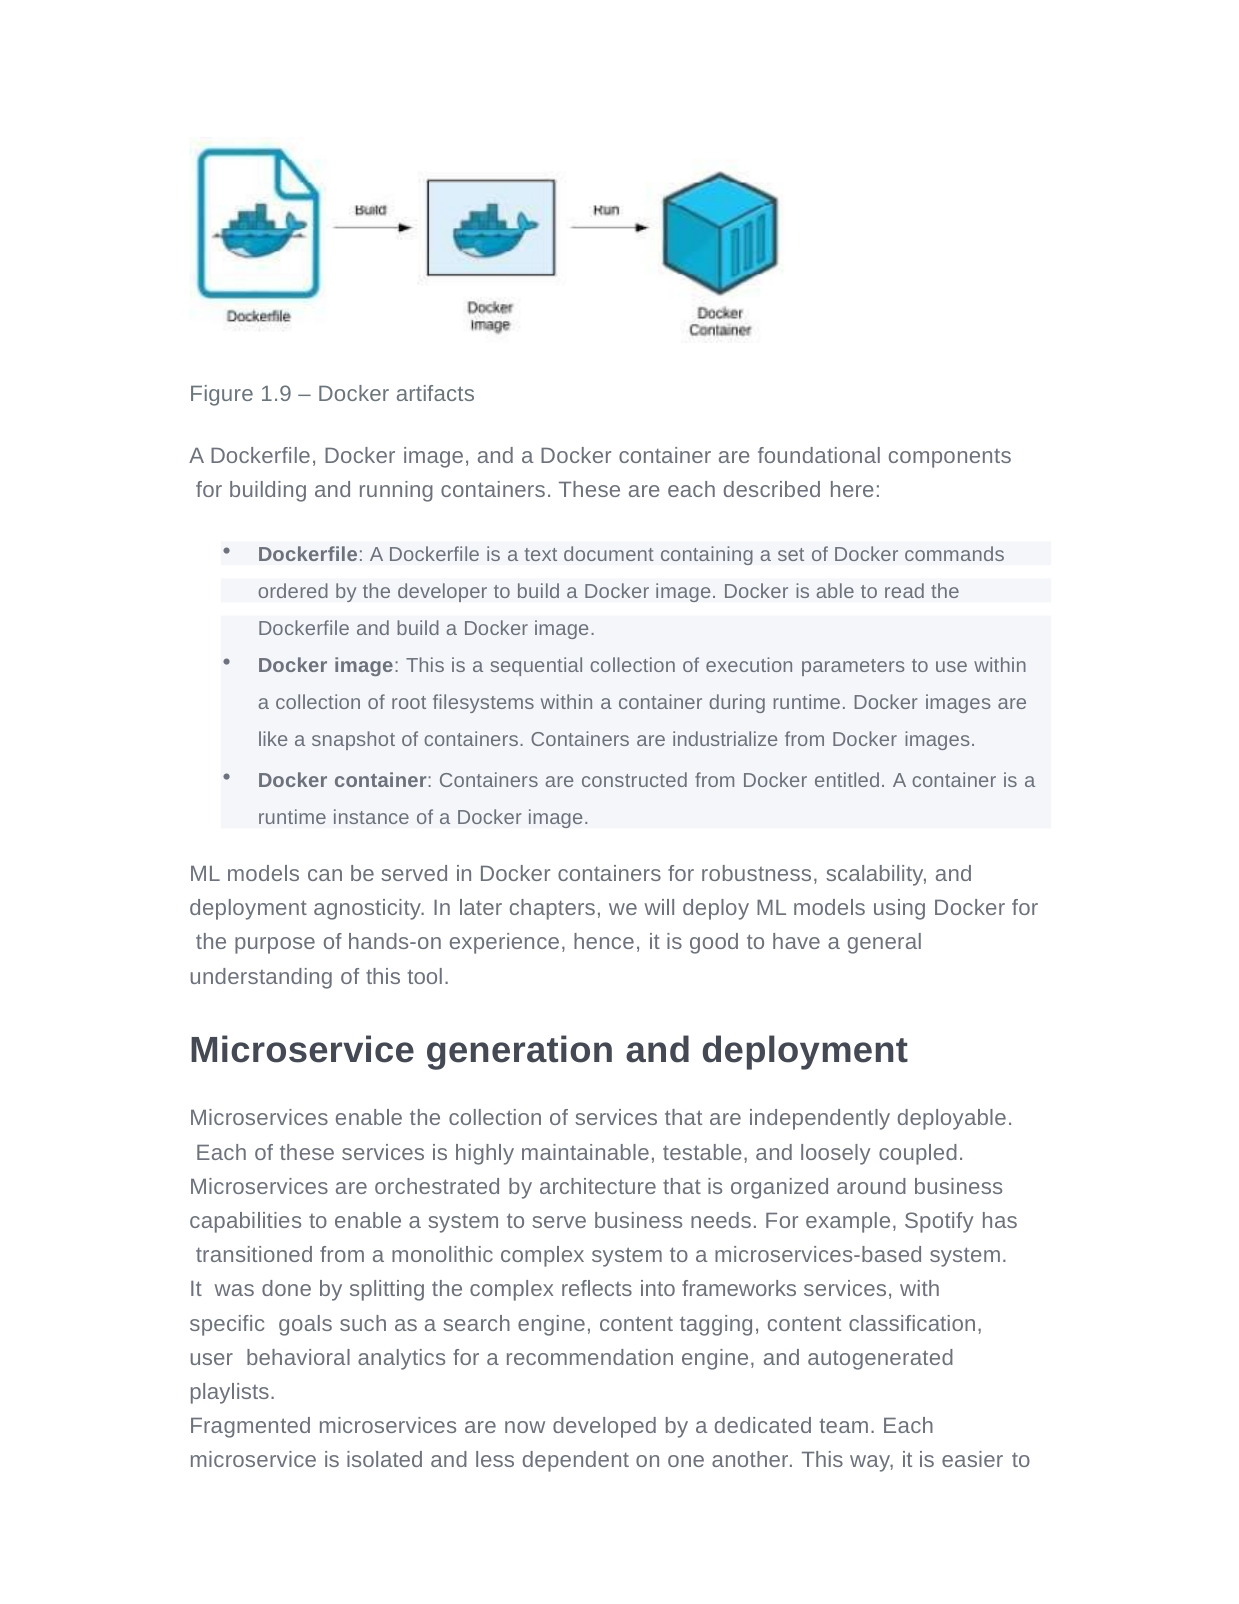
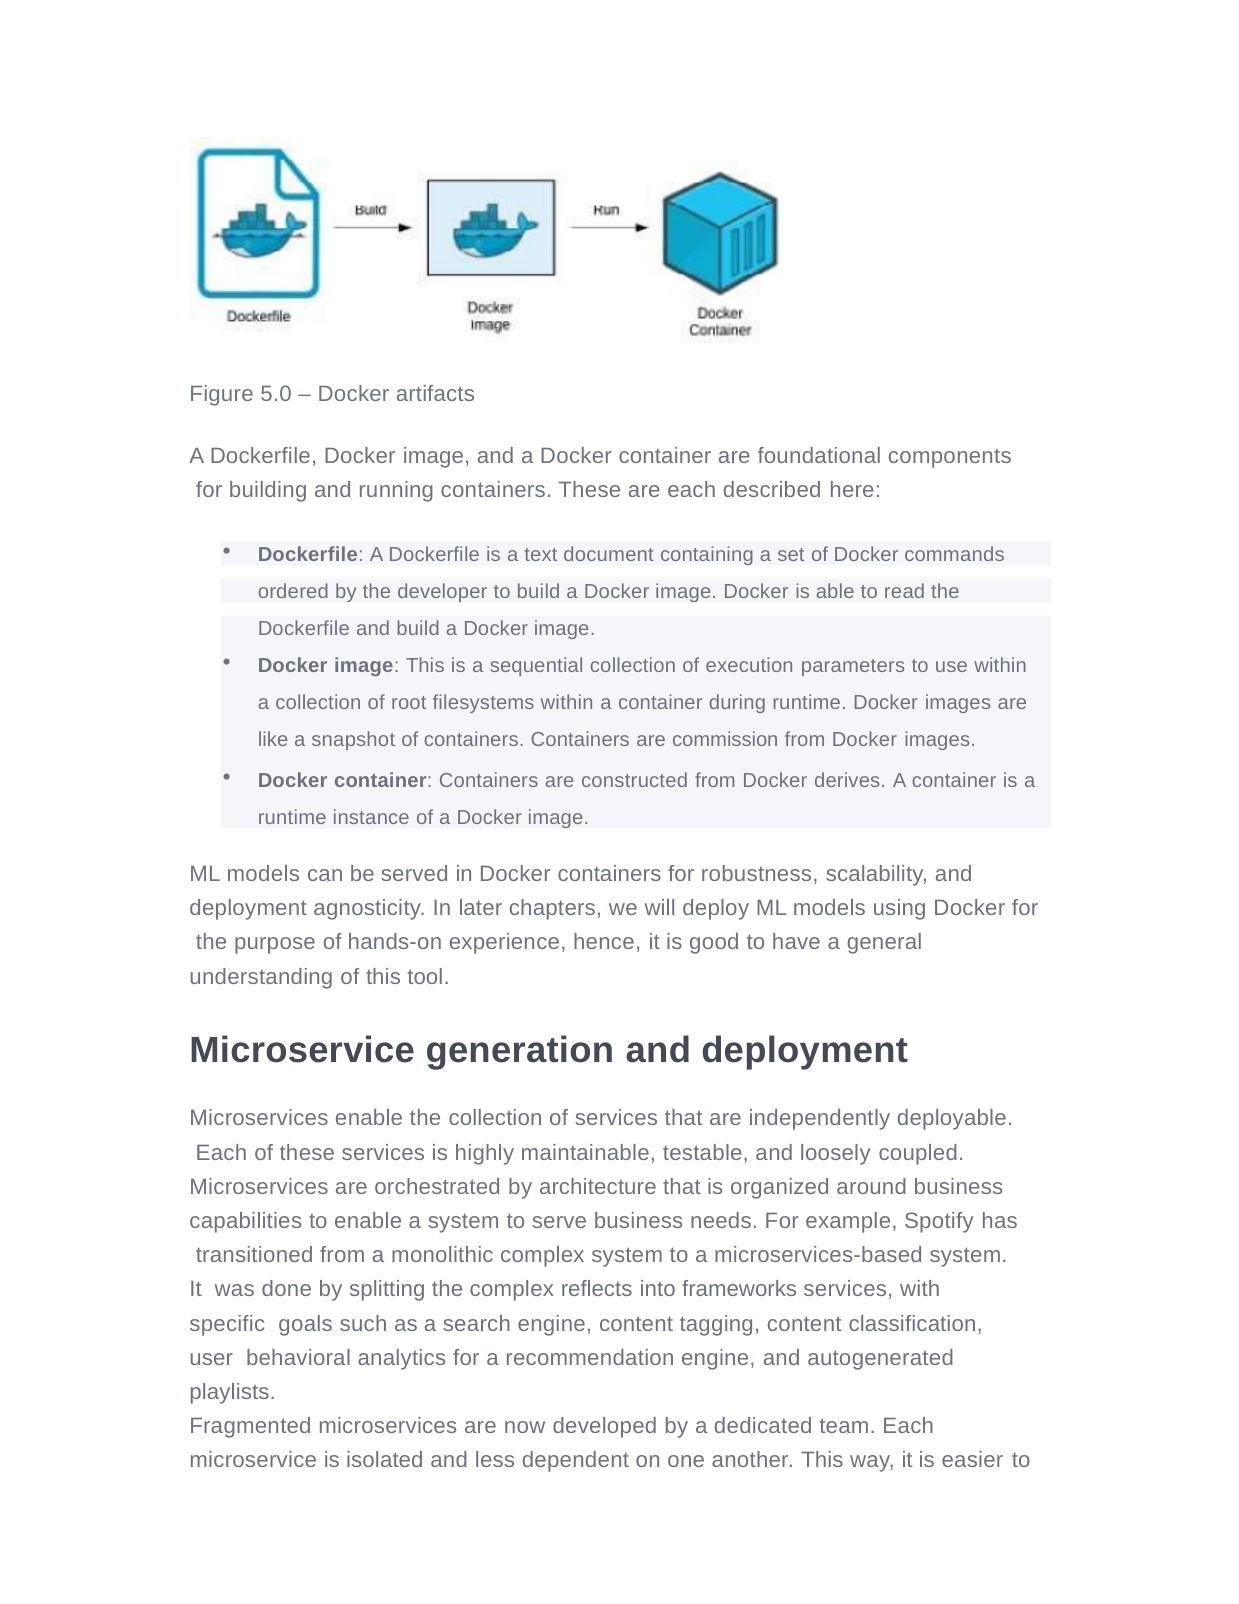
1.9: 1.9 -> 5.0 (276, 394)
industrialize: industrialize -> commission (725, 740)
entitled: entitled -> derives (850, 780)
